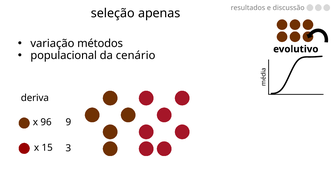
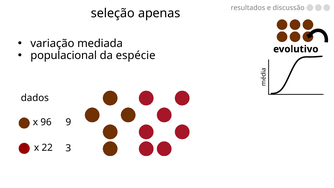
métodos: métodos -> mediada (100, 43)
cenário: cenário -> espécie (136, 55)
deriva: deriva -> dados (35, 98)
15: 15 -> 22 (47, 148)
